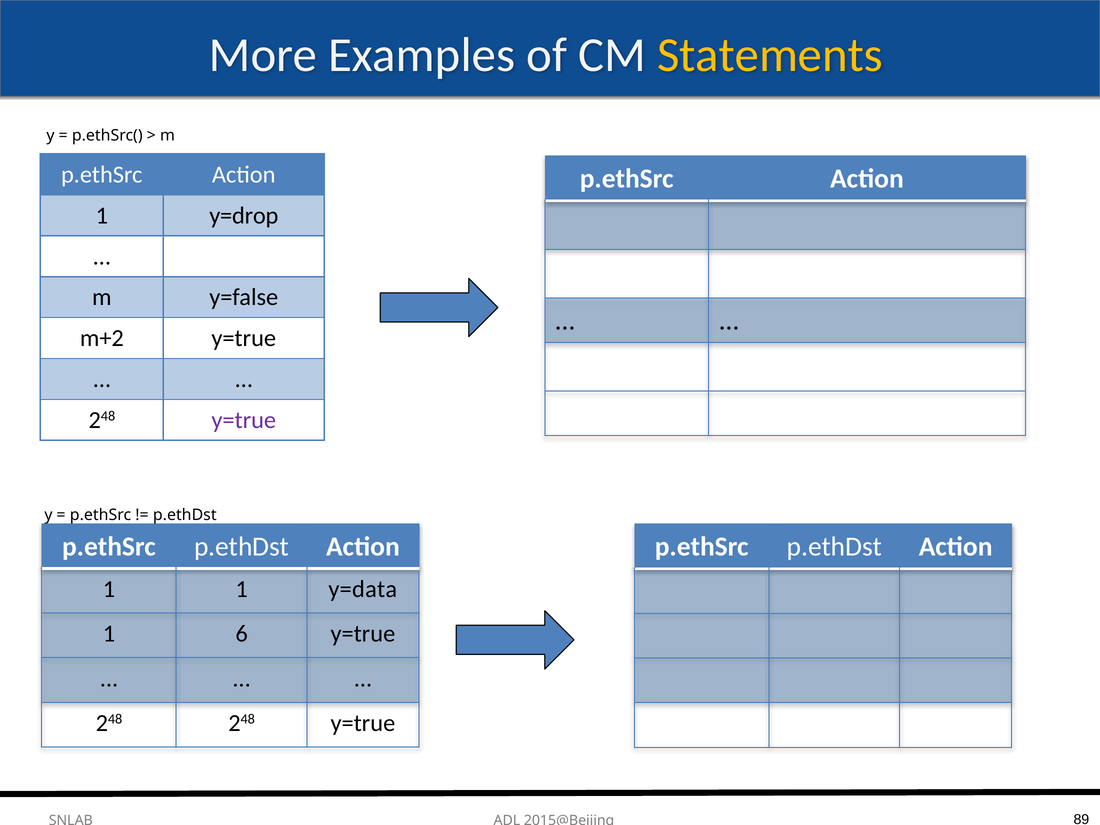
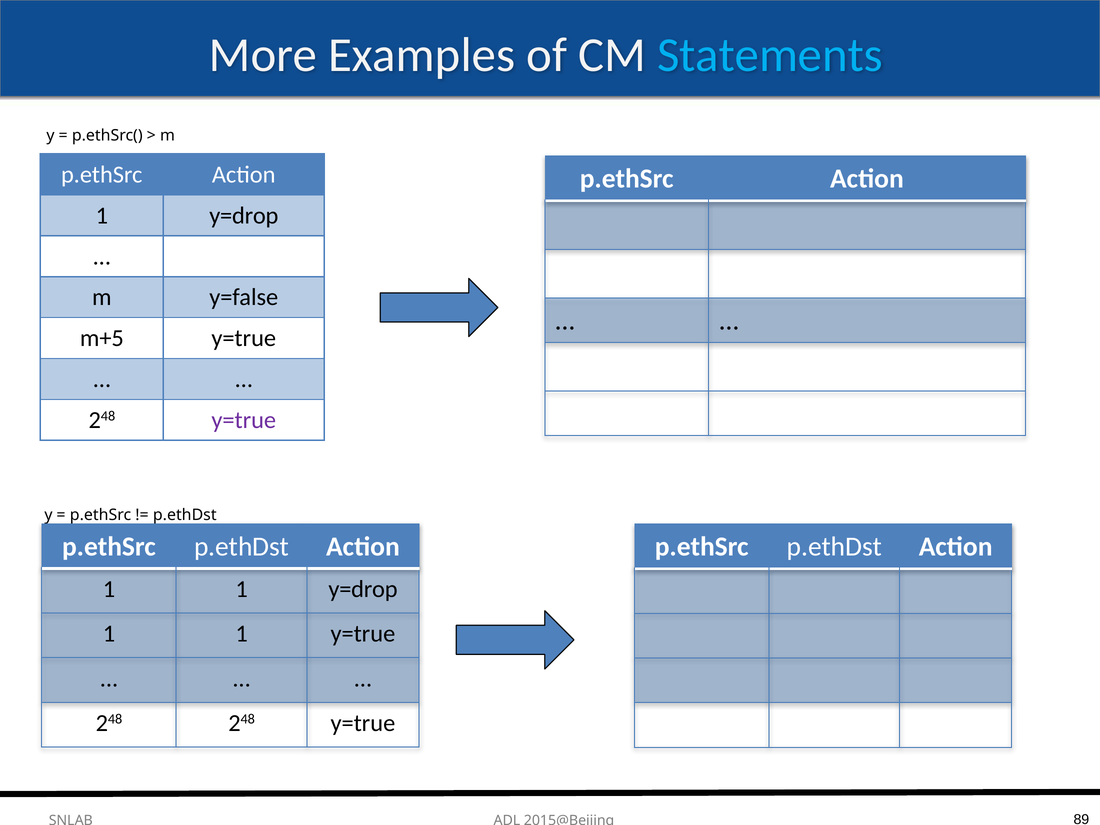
Statements colour: yellow -> light blue (770, 55)
m+2: m+2 -> m+5 (102, 338)
1 1 y=data: y=data -> y=drop (363, 589)
6: 6 -> 1 (242, 634)
